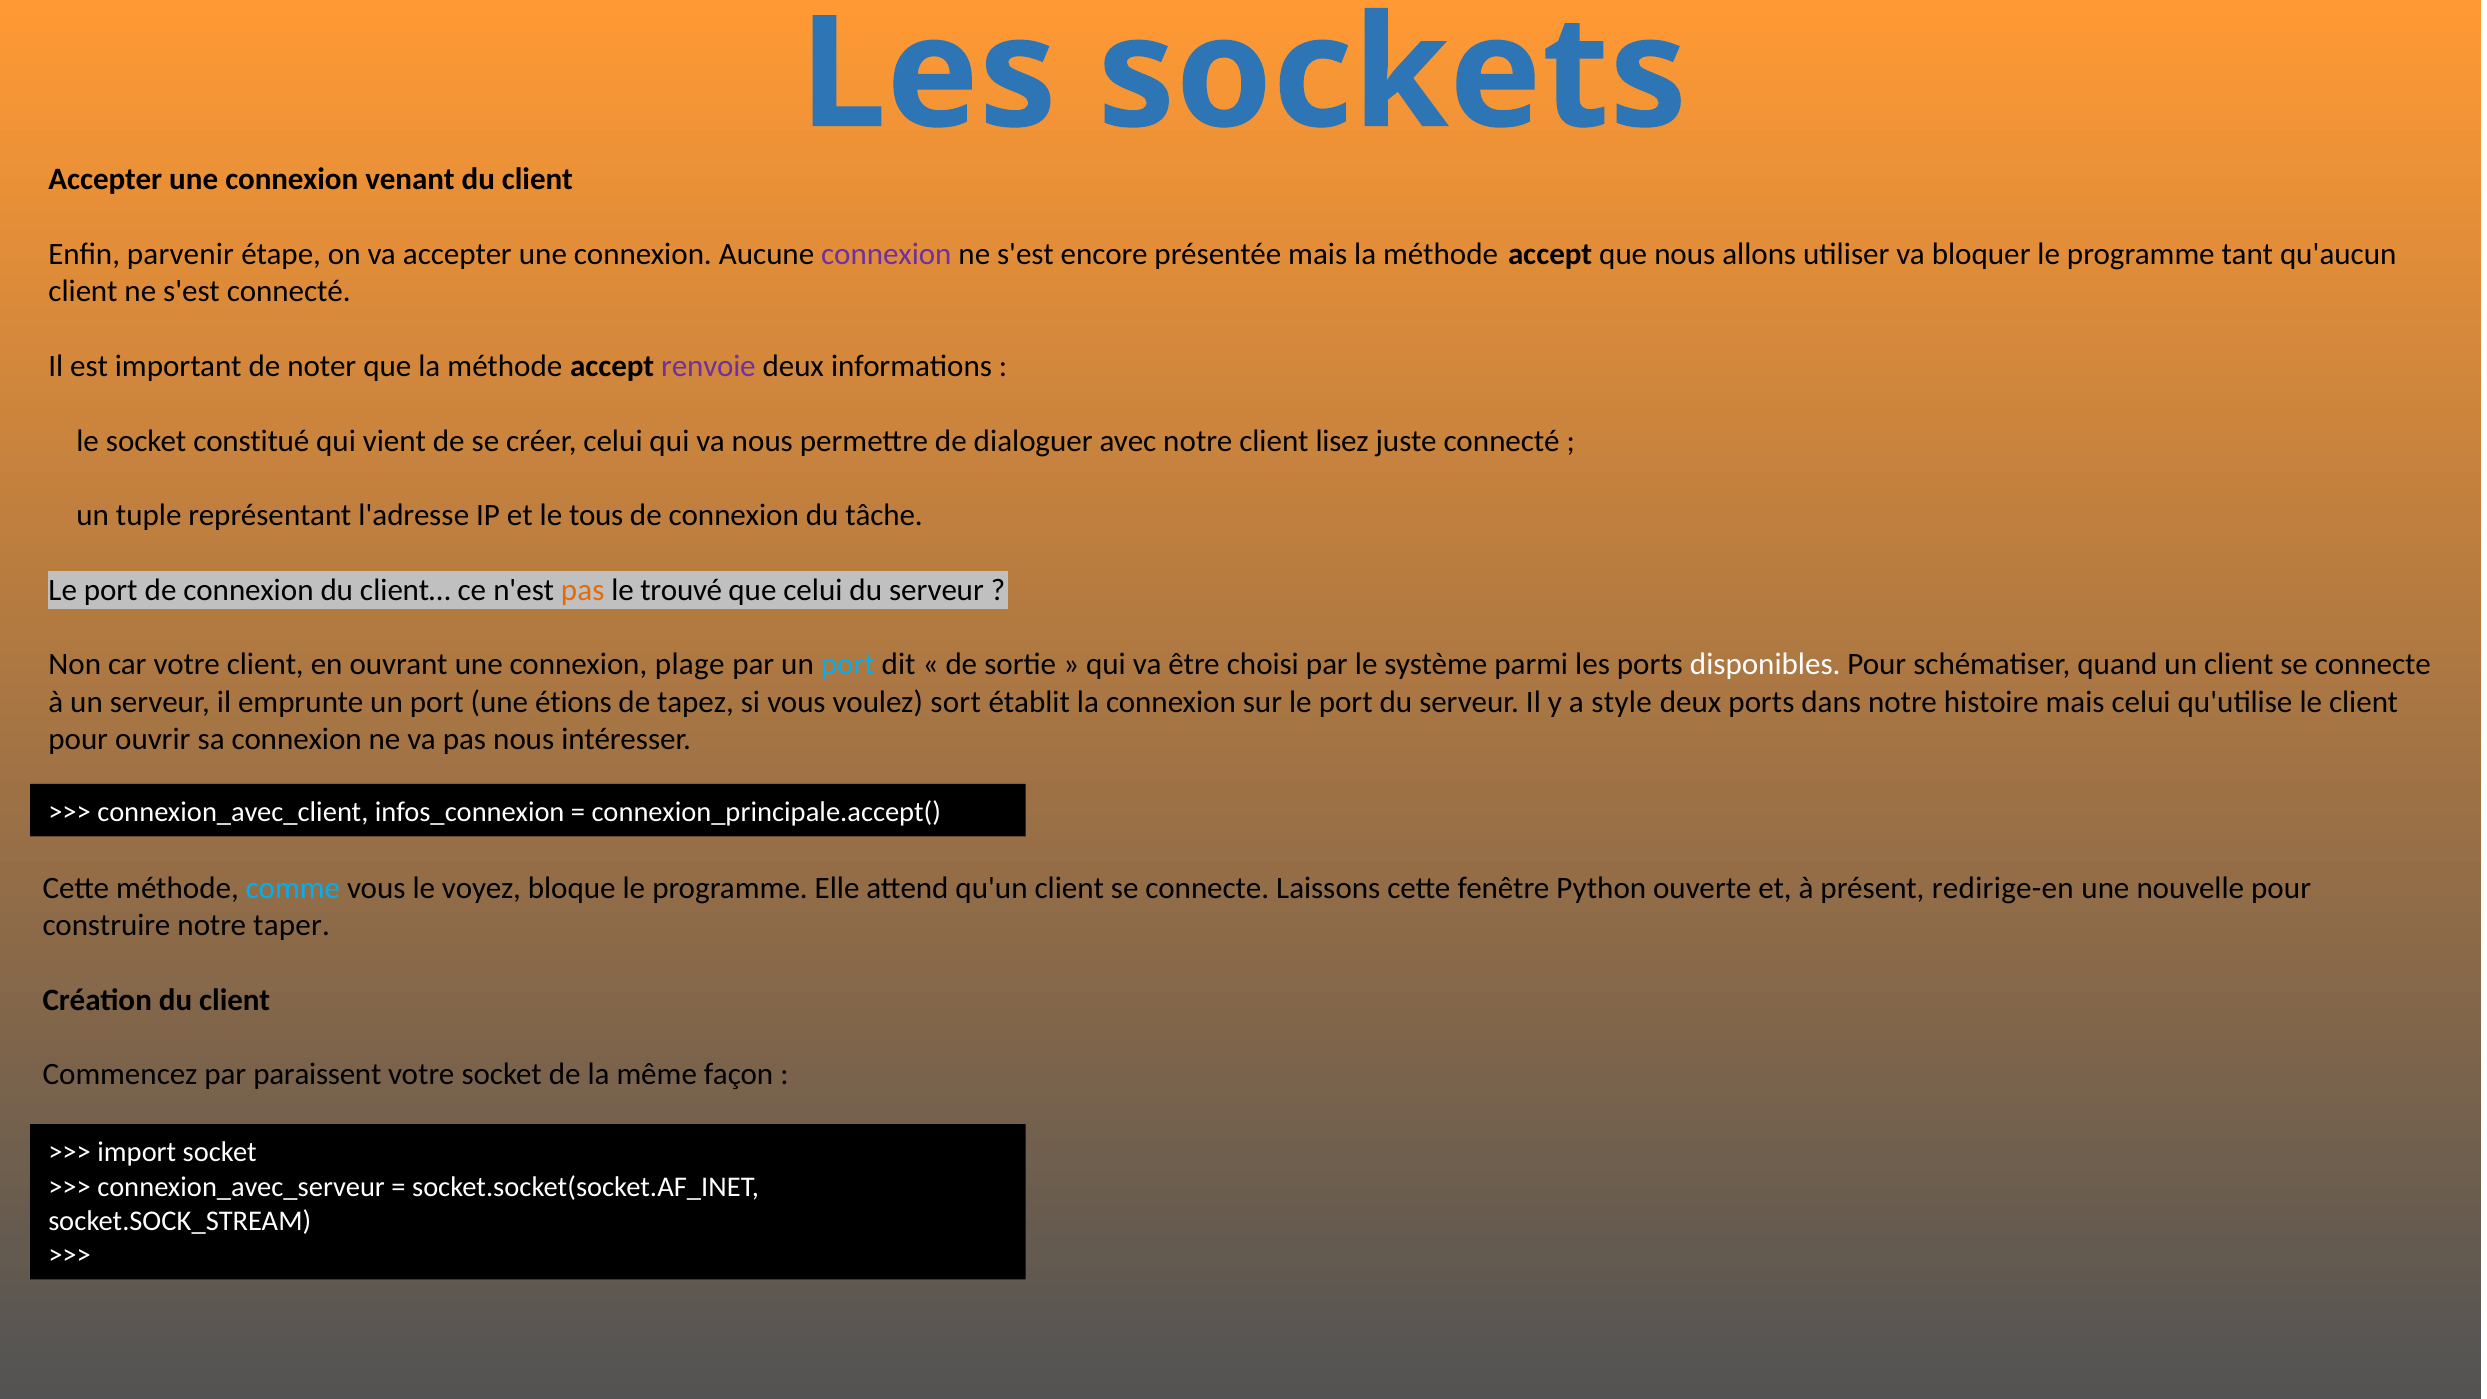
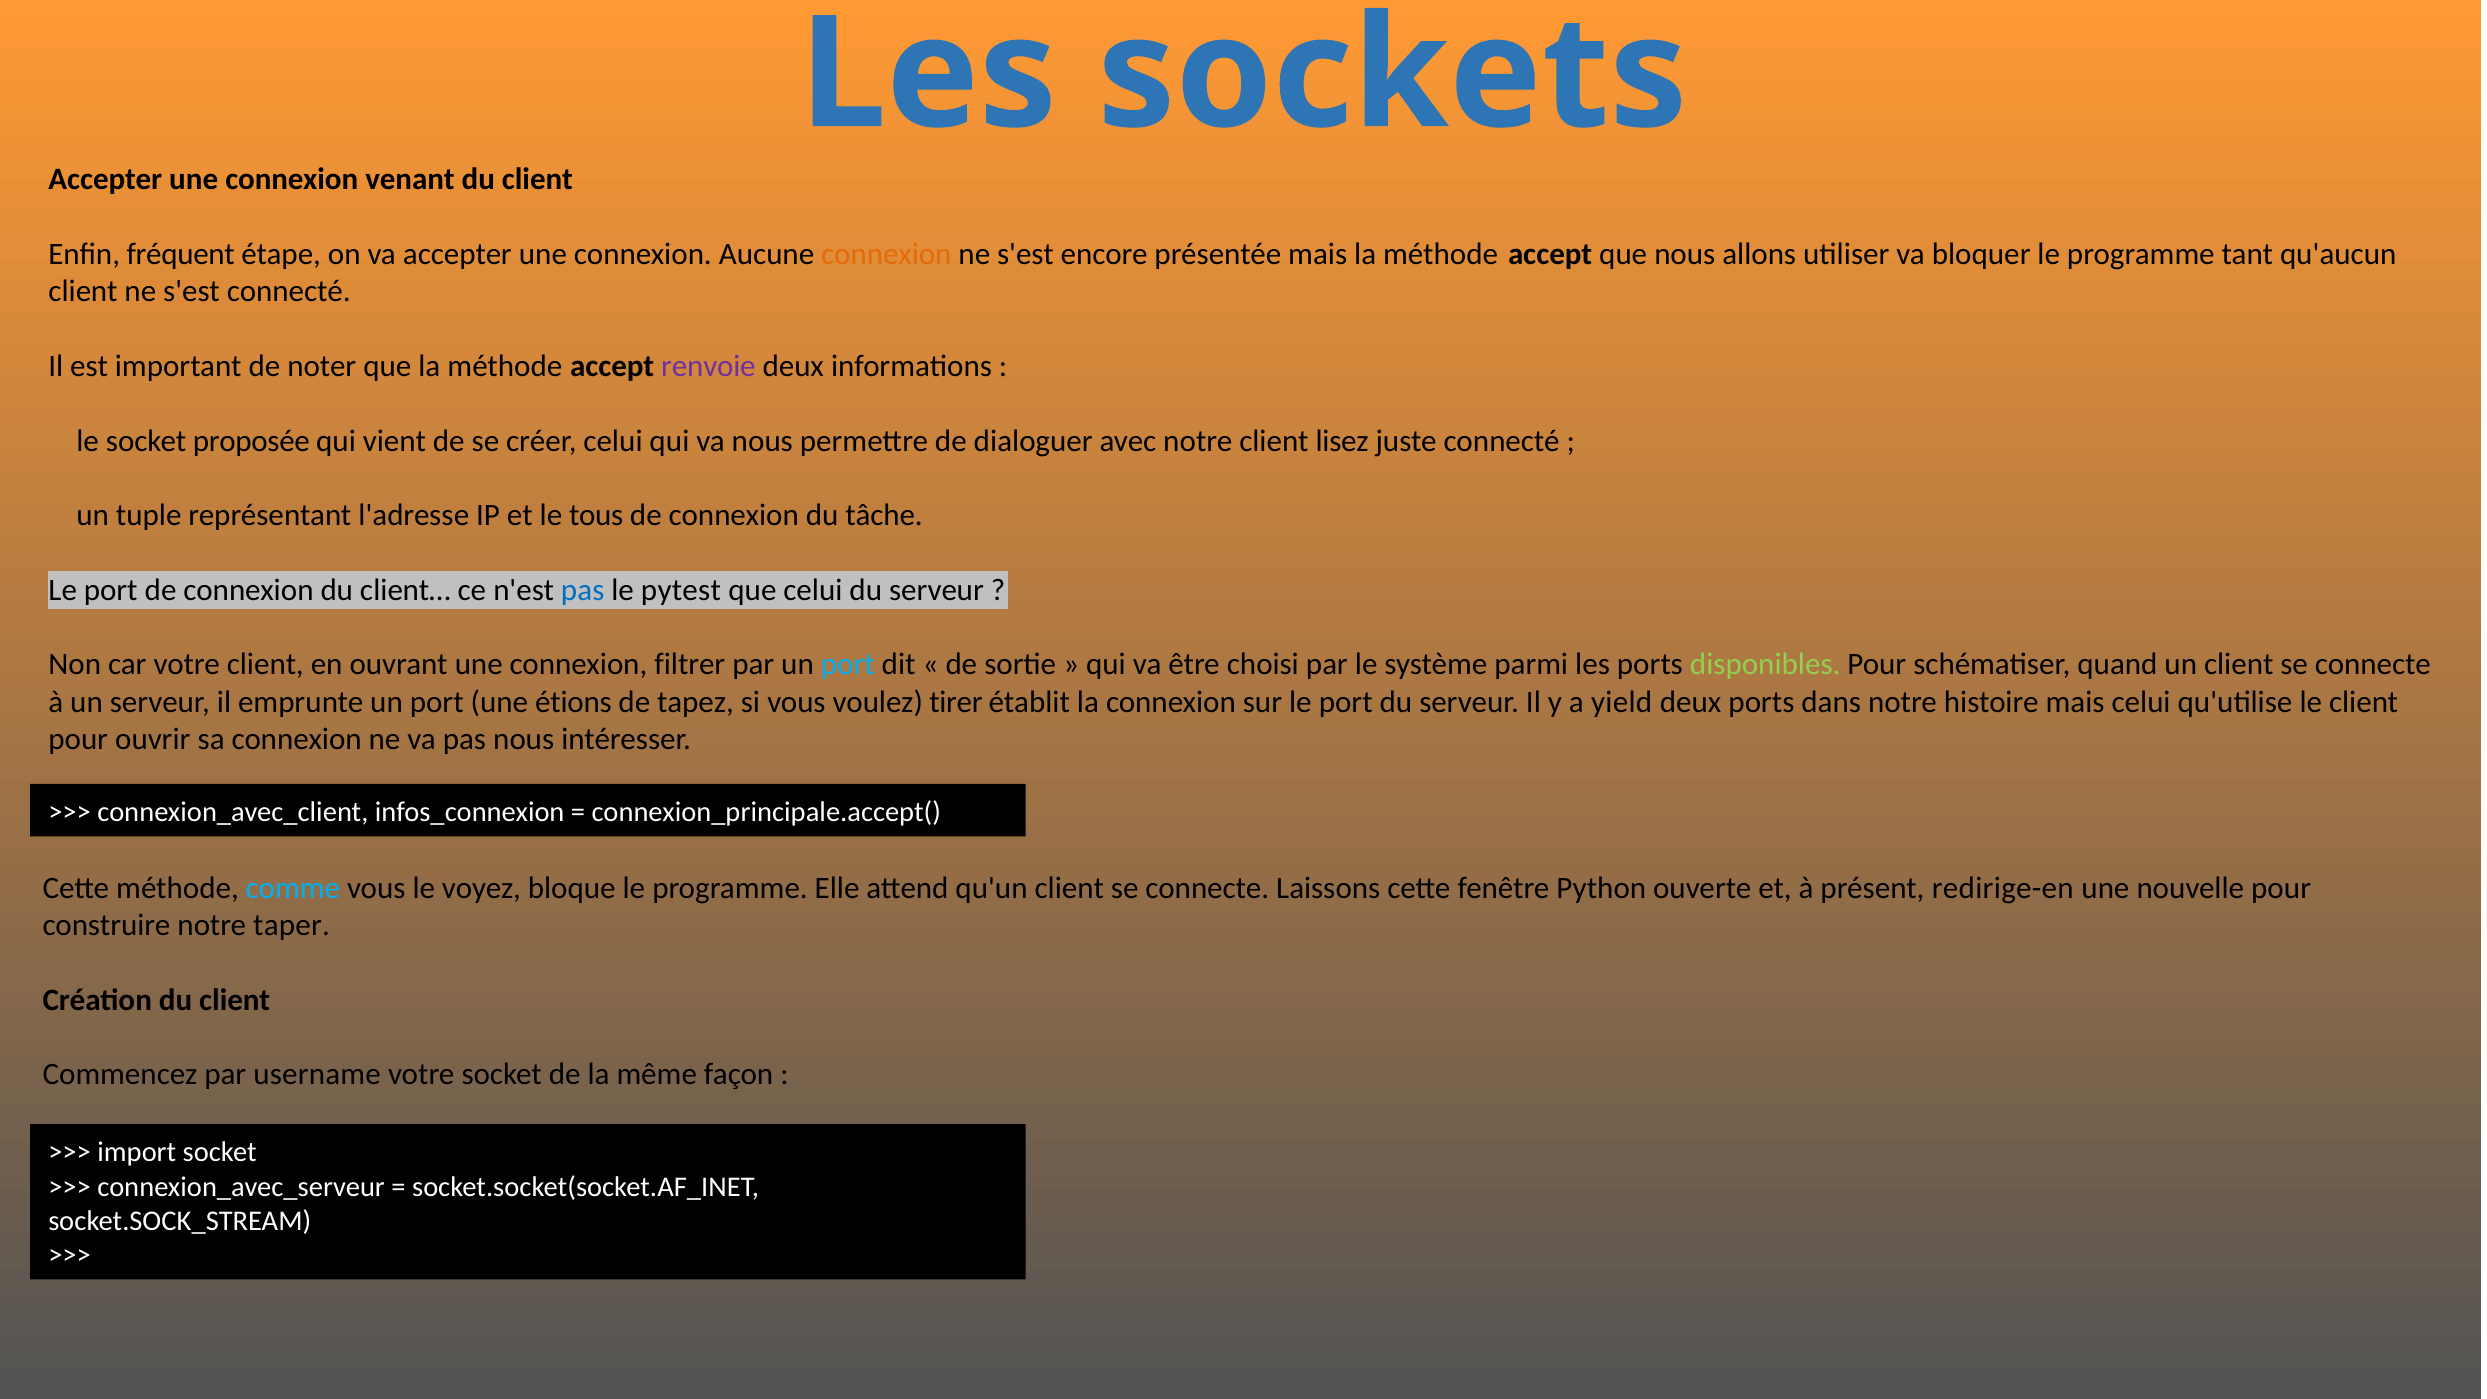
parvenir: parvenir -> fréquent (181, 254)
connexion colour: purple -> orange (886, 254)
constitué: constitué -> proposée (251, 441)
pas colour: orange -> blue (583, 590)
trouvé: trouvé -> pytest (681, 590)
plage: plage -> filtrer (690, 665)
disponibles colour: white -> light green (1765, 665)
sort: sort -> tirer (956, 702)
style: style -> yield (1622, 702)
paraissent: paraissent -> username (317, 1075)
